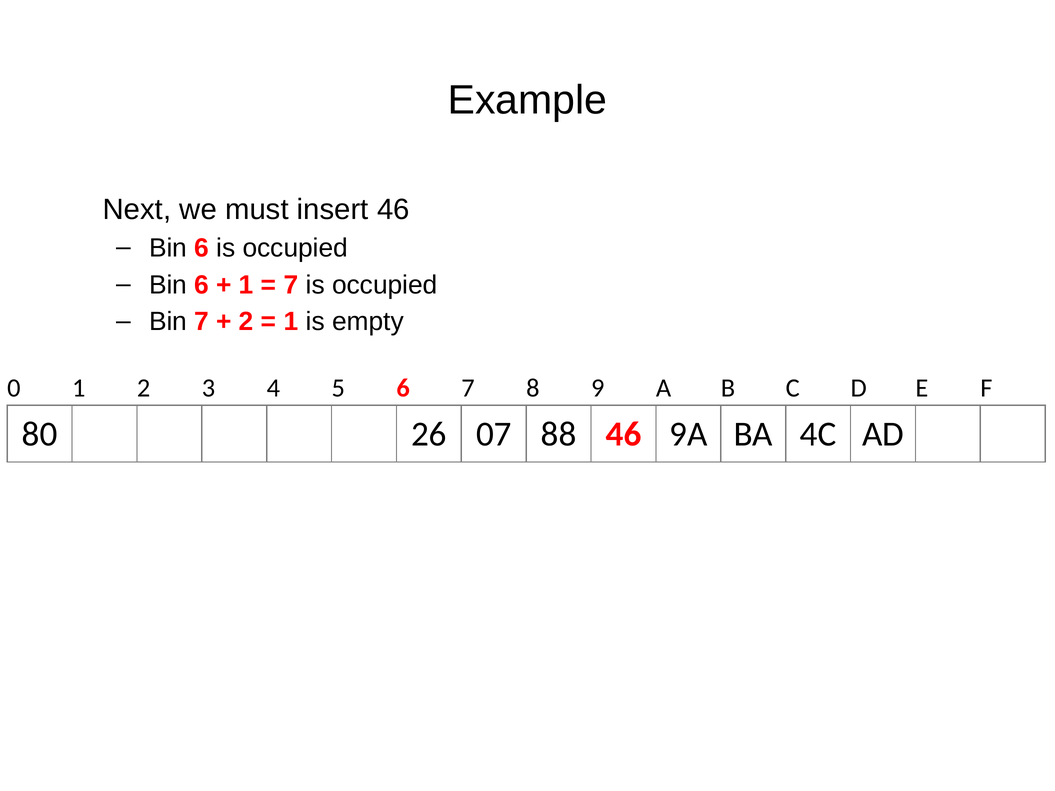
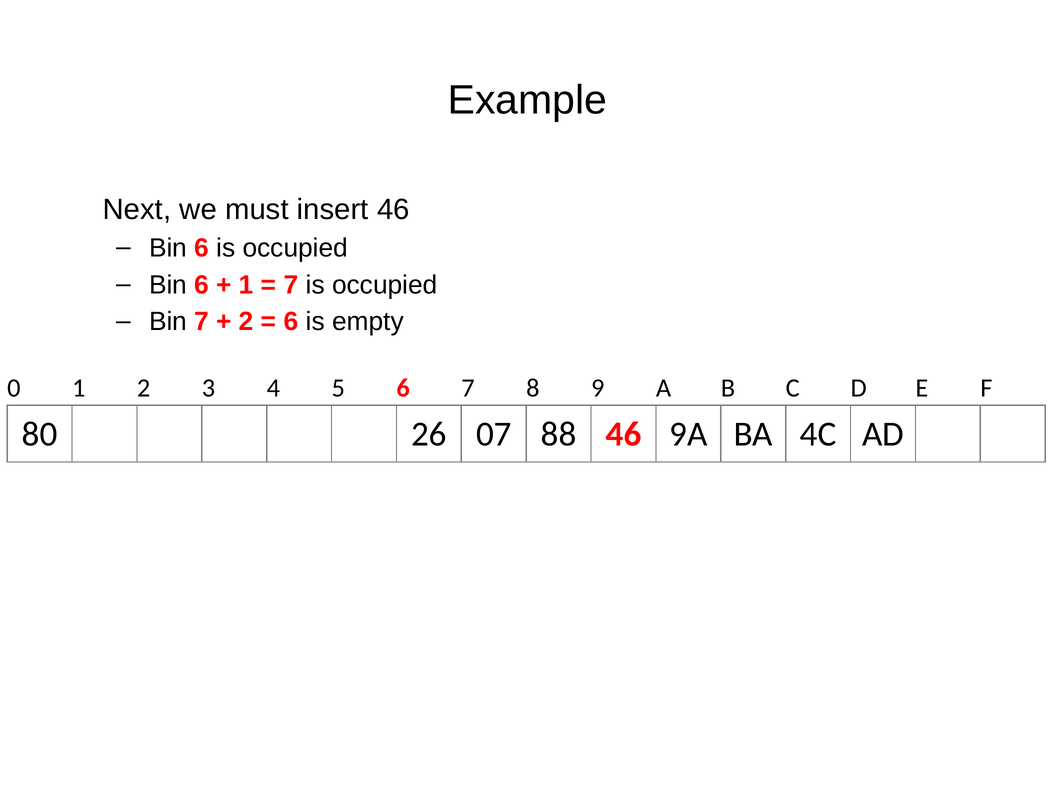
1: 1 -> 6 (291, 322)
